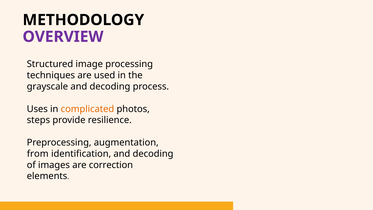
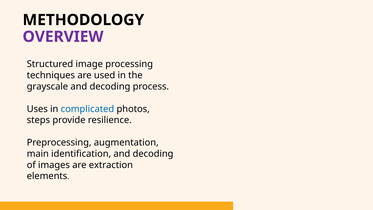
complicated colour: orange -> blue (87, 109)
from: from -> main (38, 154)
correction: correction -> extraction (111, 165)
